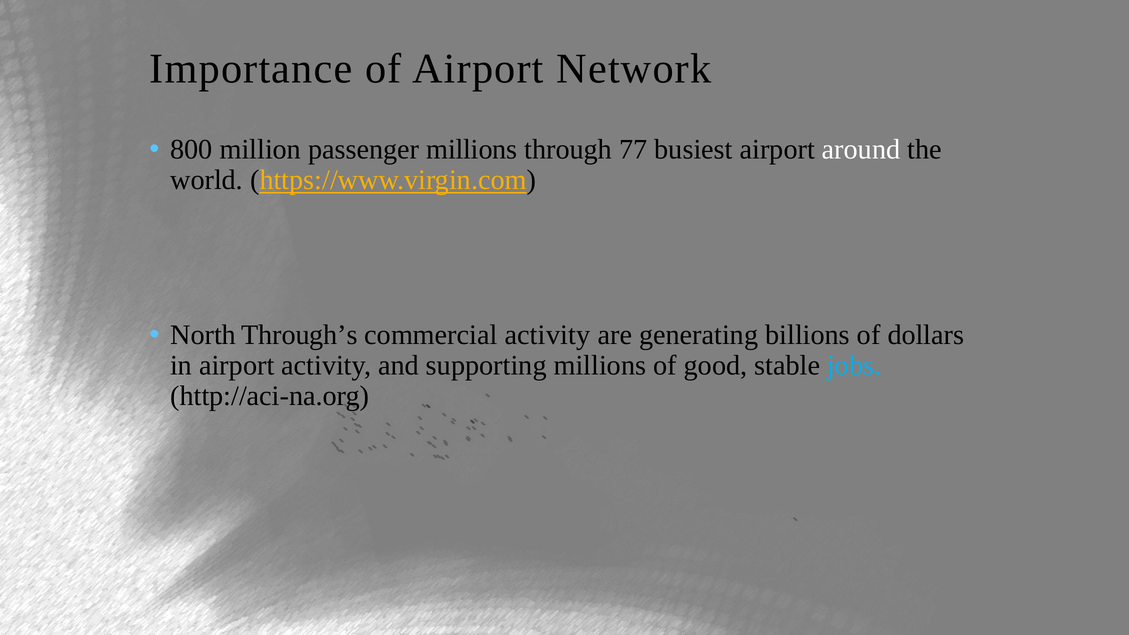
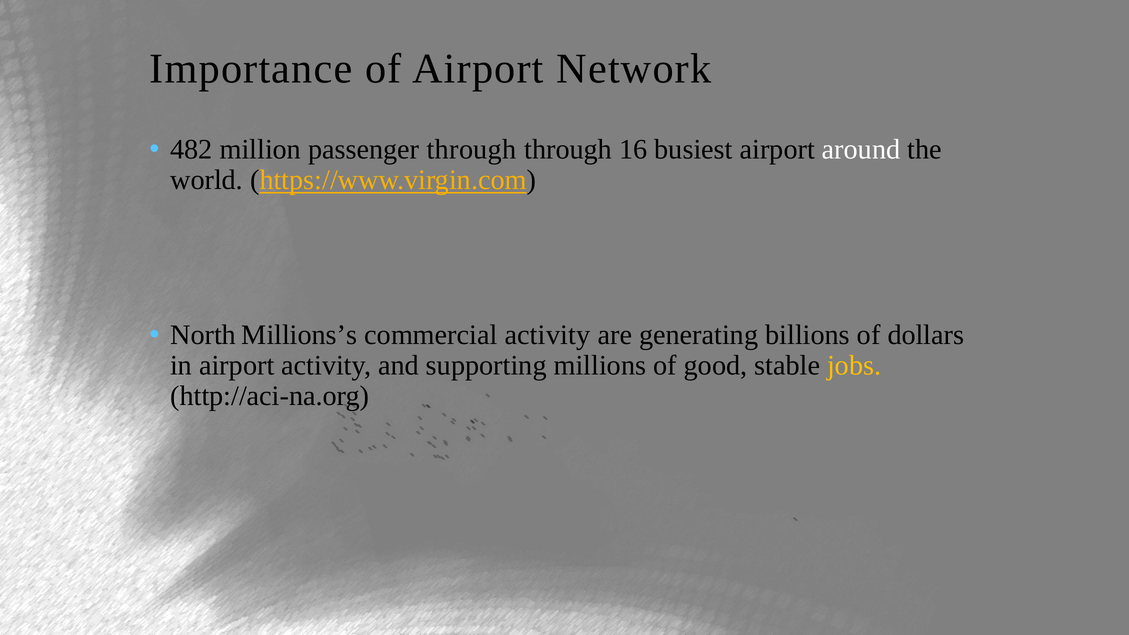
800: 800 -> 482 (191, 150)
passenger millions: millions -> through (472, 150)
77: 77 -> 16 (633, 150)
Through’s: Through’s -> Millions’s (299, 335)
jobs colour: light blue -> yellow (854, 365)
